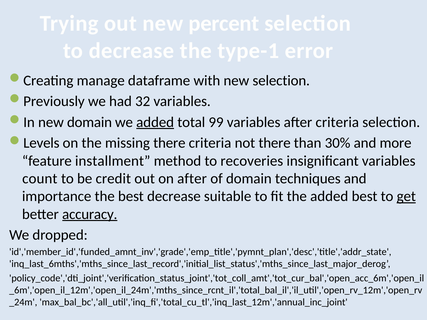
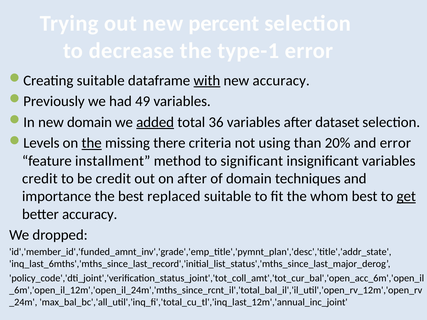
Creating manage: manage -> suitable (101, 81)
with underline: none -> present (207, 81)
new selection: selection -> accuracy (281, 81)
32: 32 -> 49 (143, 101)
99: 99 -> 36 (216, 122)
after criteria: criteria -> dataset (337, 122)
the underline: none -> present (92, 143)
not there: there -> using (274, 143)
30%: 30% -> 20% (338, 143)
and more: more -> error (395, 143)
recoveries: recoveries -> significant (252, 161)
count: count -> credit (40, 179)
best decrease: decrease -> replaced (174, 197)
the added: added -> whom (329, 197)
accuracy underline: present -> none (90, 214)
